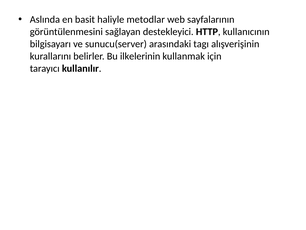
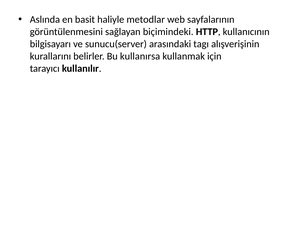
destekleyici: destekleyici -> biçimindeki (168, 32)
ilkelerinin: ilkelerinin -> kullanırsa (140, 56)
